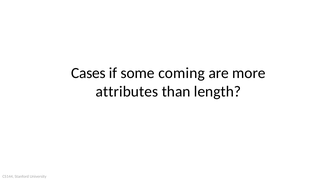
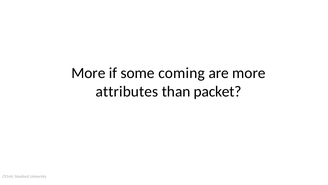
Cases: Cases -> More (88, 73)
length: length -> packet (218, 91)
